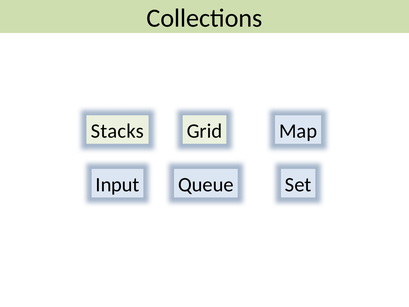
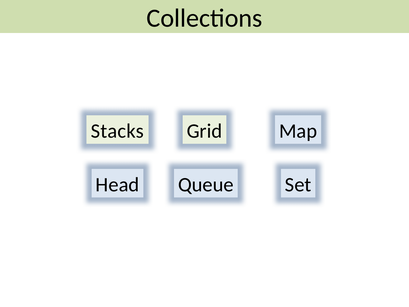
Input: Input -> Head (117, 184)
